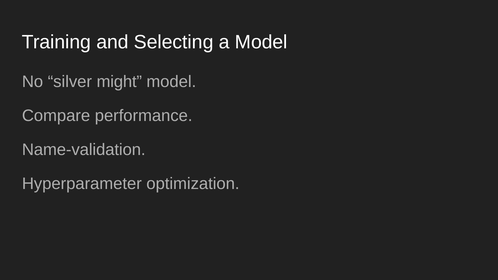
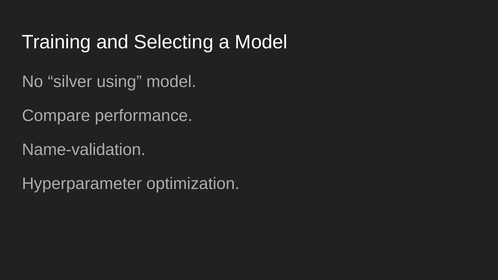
might: might -> using (119, 82)
